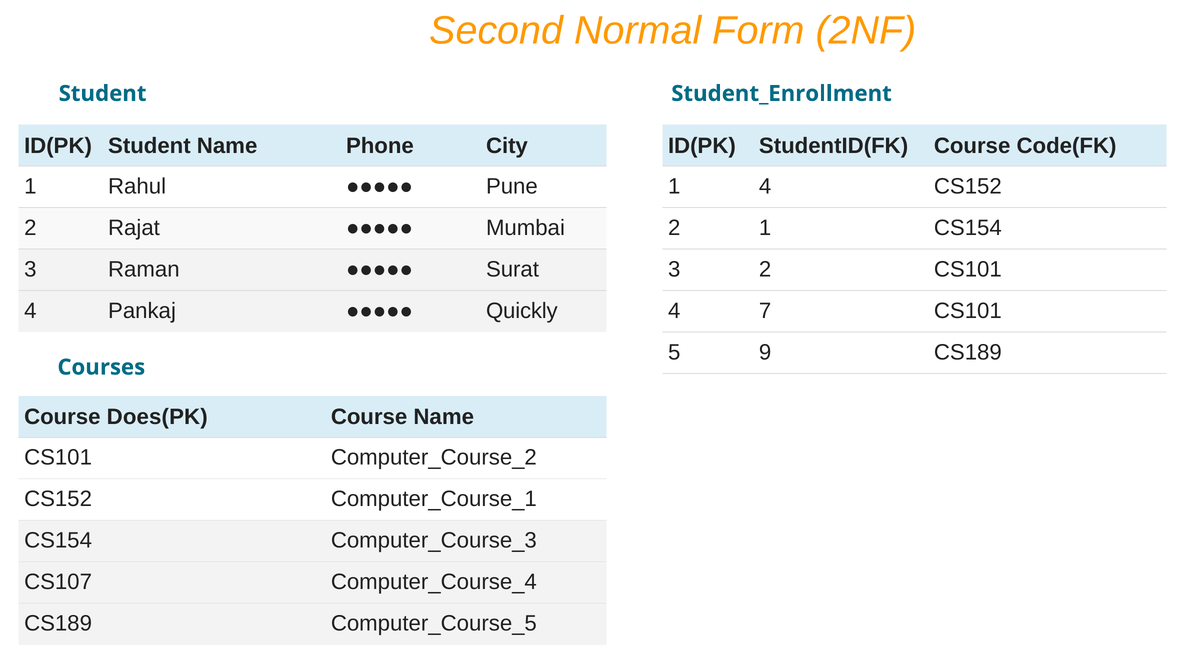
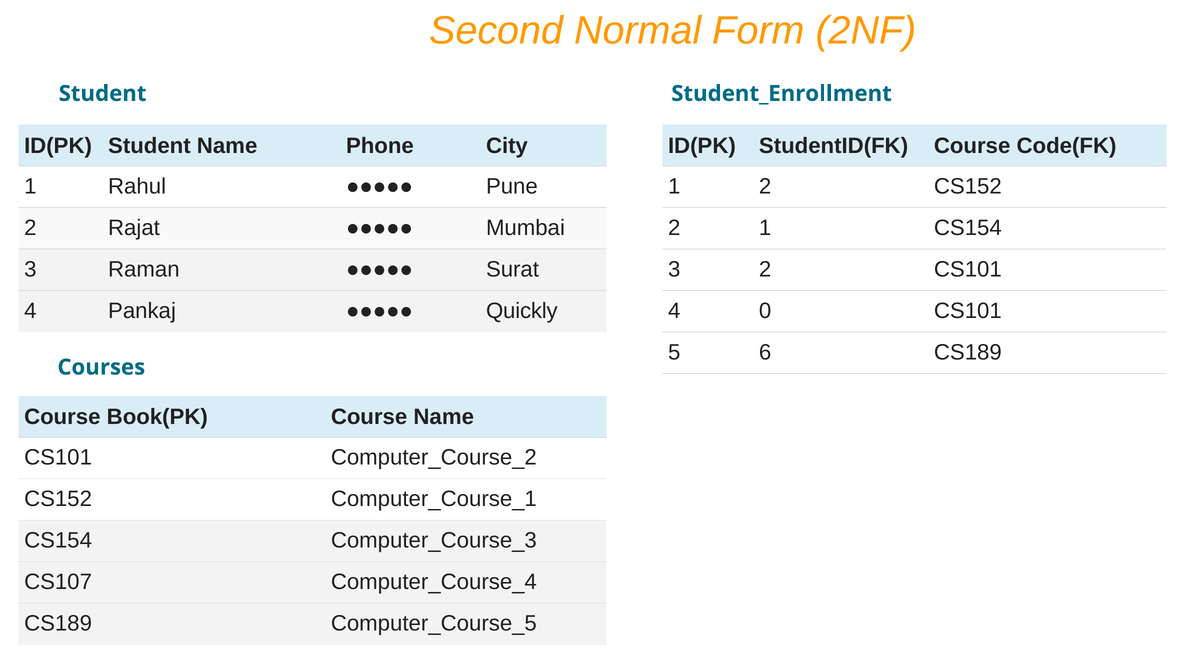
1 4: 4 -> 2 (765, 186)
7: 7 -> 0 (765, 311)
9: 9 -> 6 (765, 352)
Does(PK: Does(PK -> Book(PK (157, 417)
